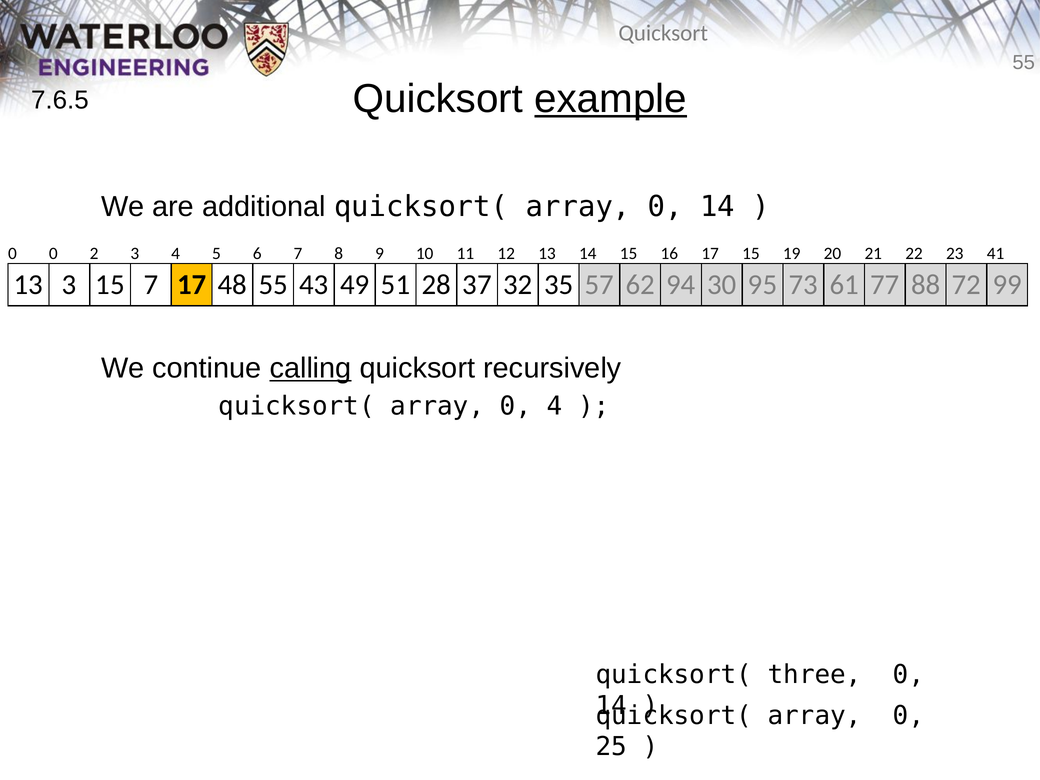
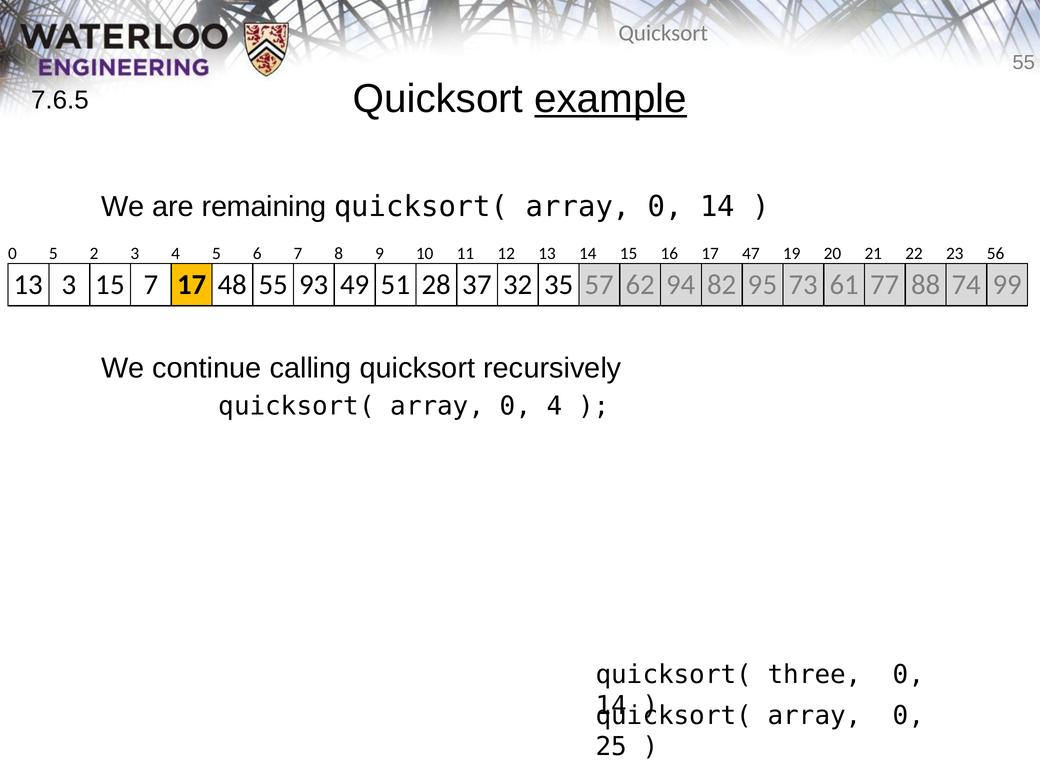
additional: additional -> remaining (264, 207)
0 0: 0 -> 5 (53, 253)
17 15: 15 -> 47 (751, 253)
41: 41 -> 56 (996, 253)
43: 43 -> 93 (314, 285)
30: 30 -> 82 (722, 285)
72: 72 -> 74 (966, 285)
calling underline: present -> none (311, 368)
